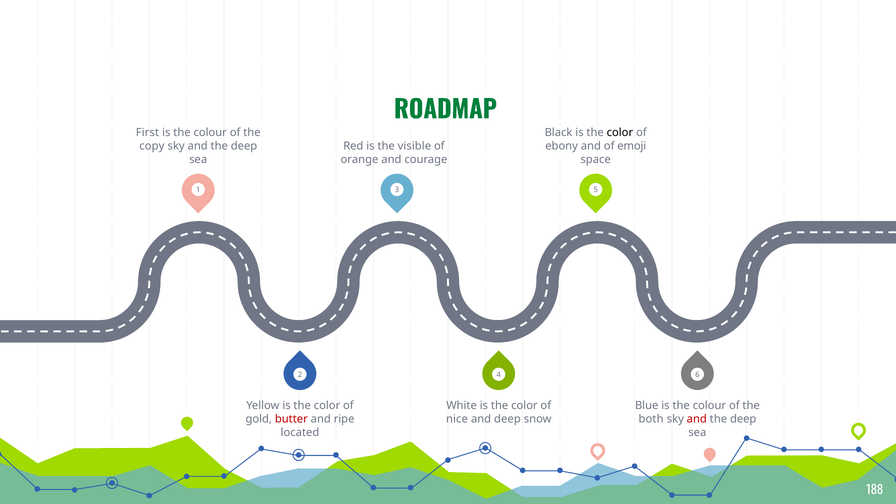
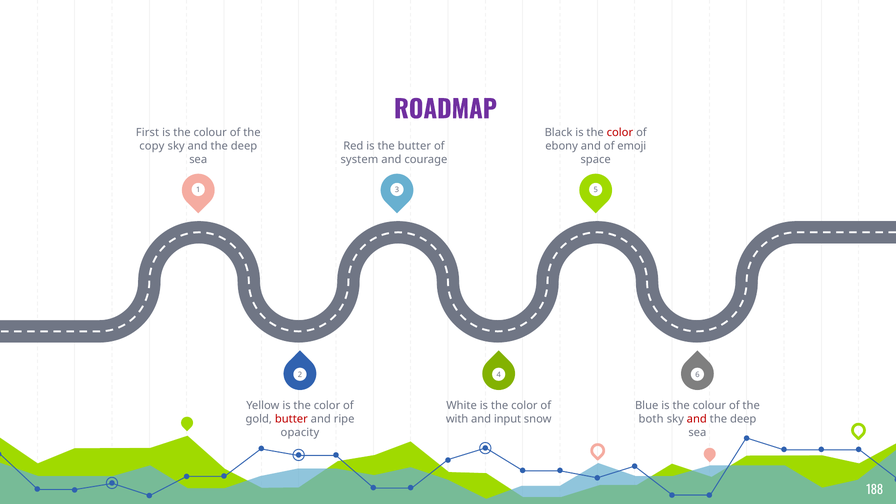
ROADMAP colour: green -> purple (445, 110)
color colour: black -> red (620, 133)
the visible: visible -> butter (414, 146)
orange: orange -> system (359, 160)
nice: nice -> with (457, 419)
and deep: deep -> input (508, 419)
located: located -> opacity (300, 433)
